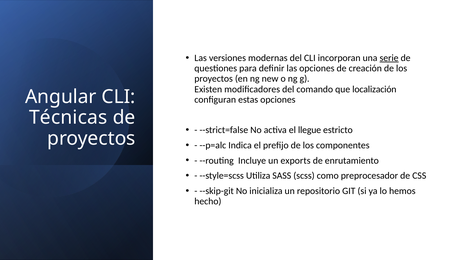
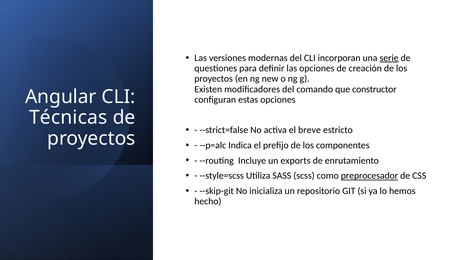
localización: localización -> constructor (374, 89)
llegue: llegue -> breve (309, 130)
preprocesador underline: none -> present (369, 176)
